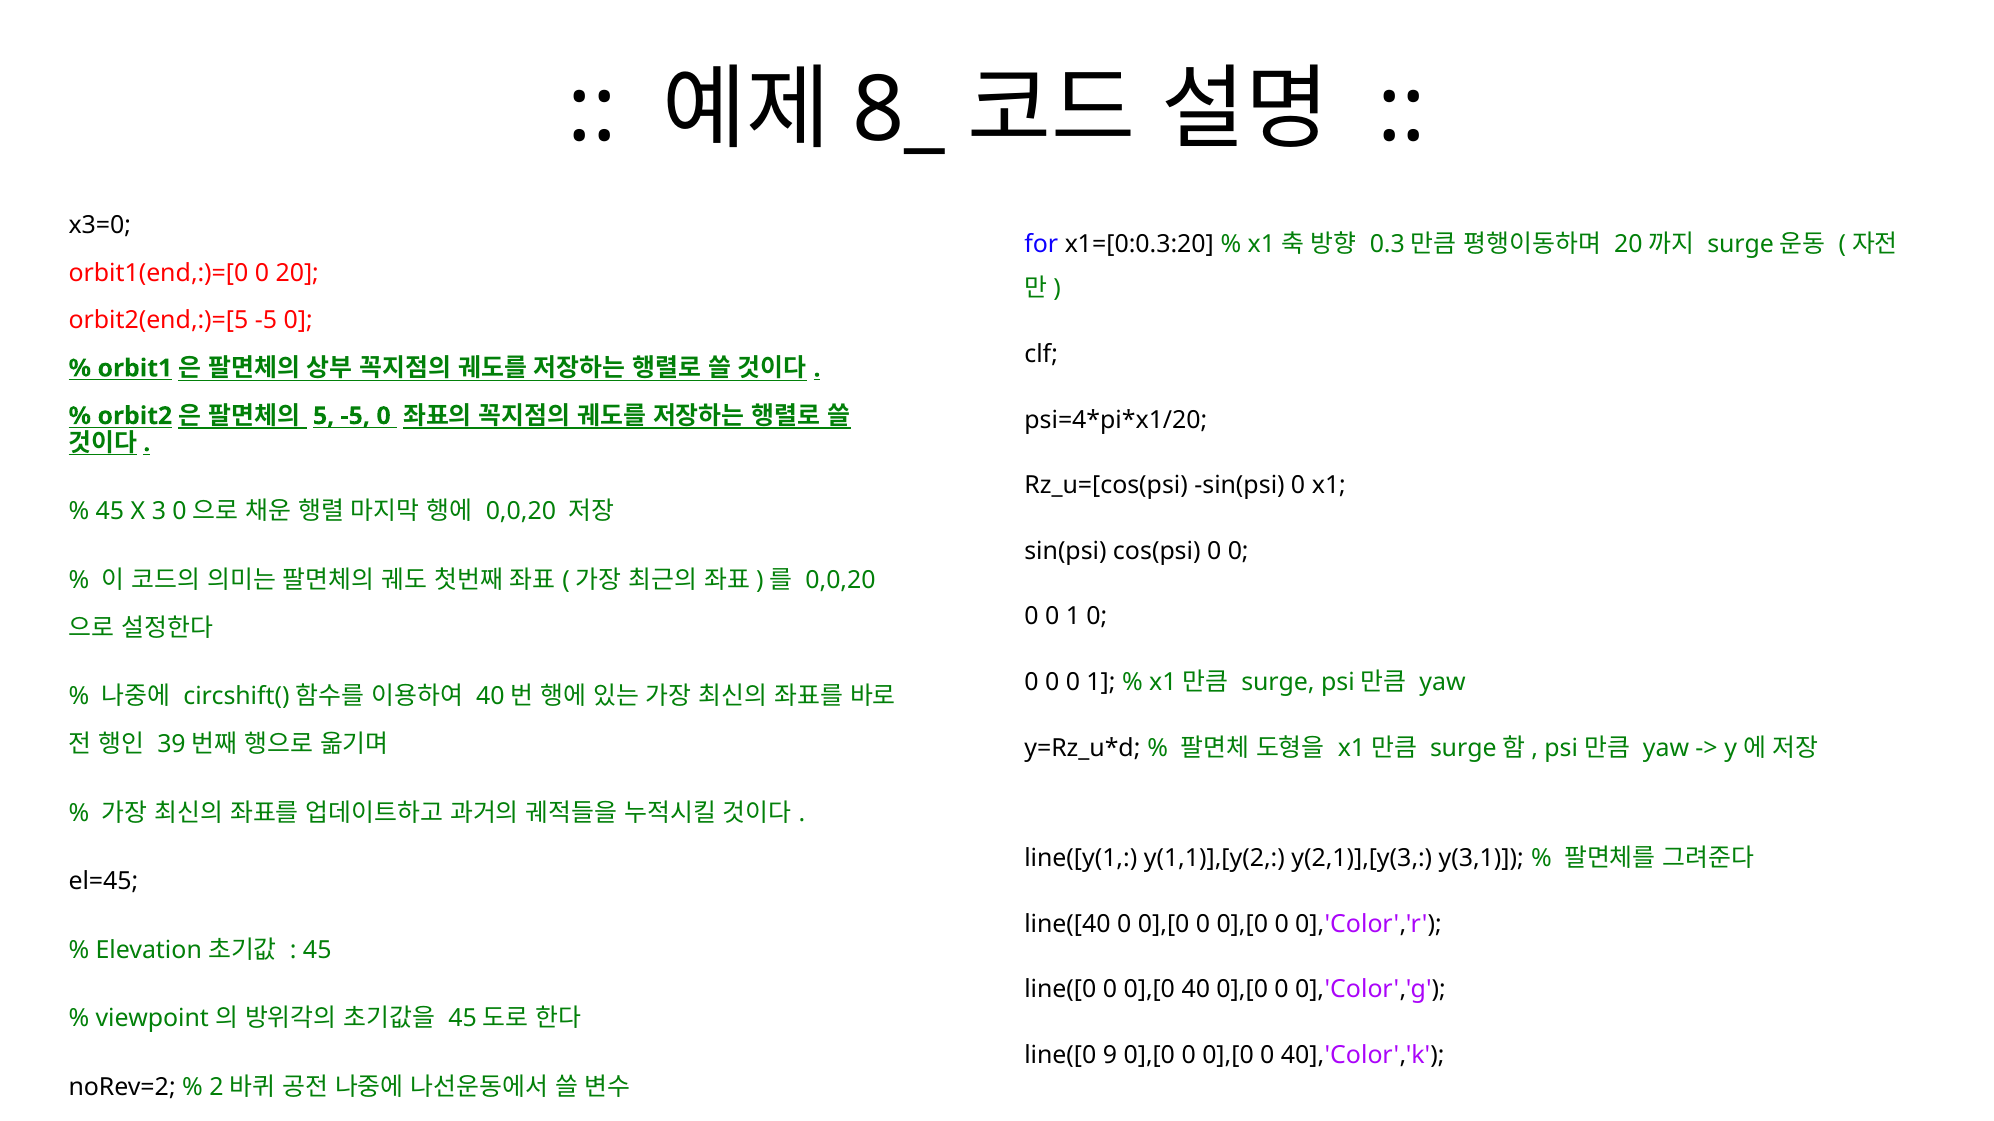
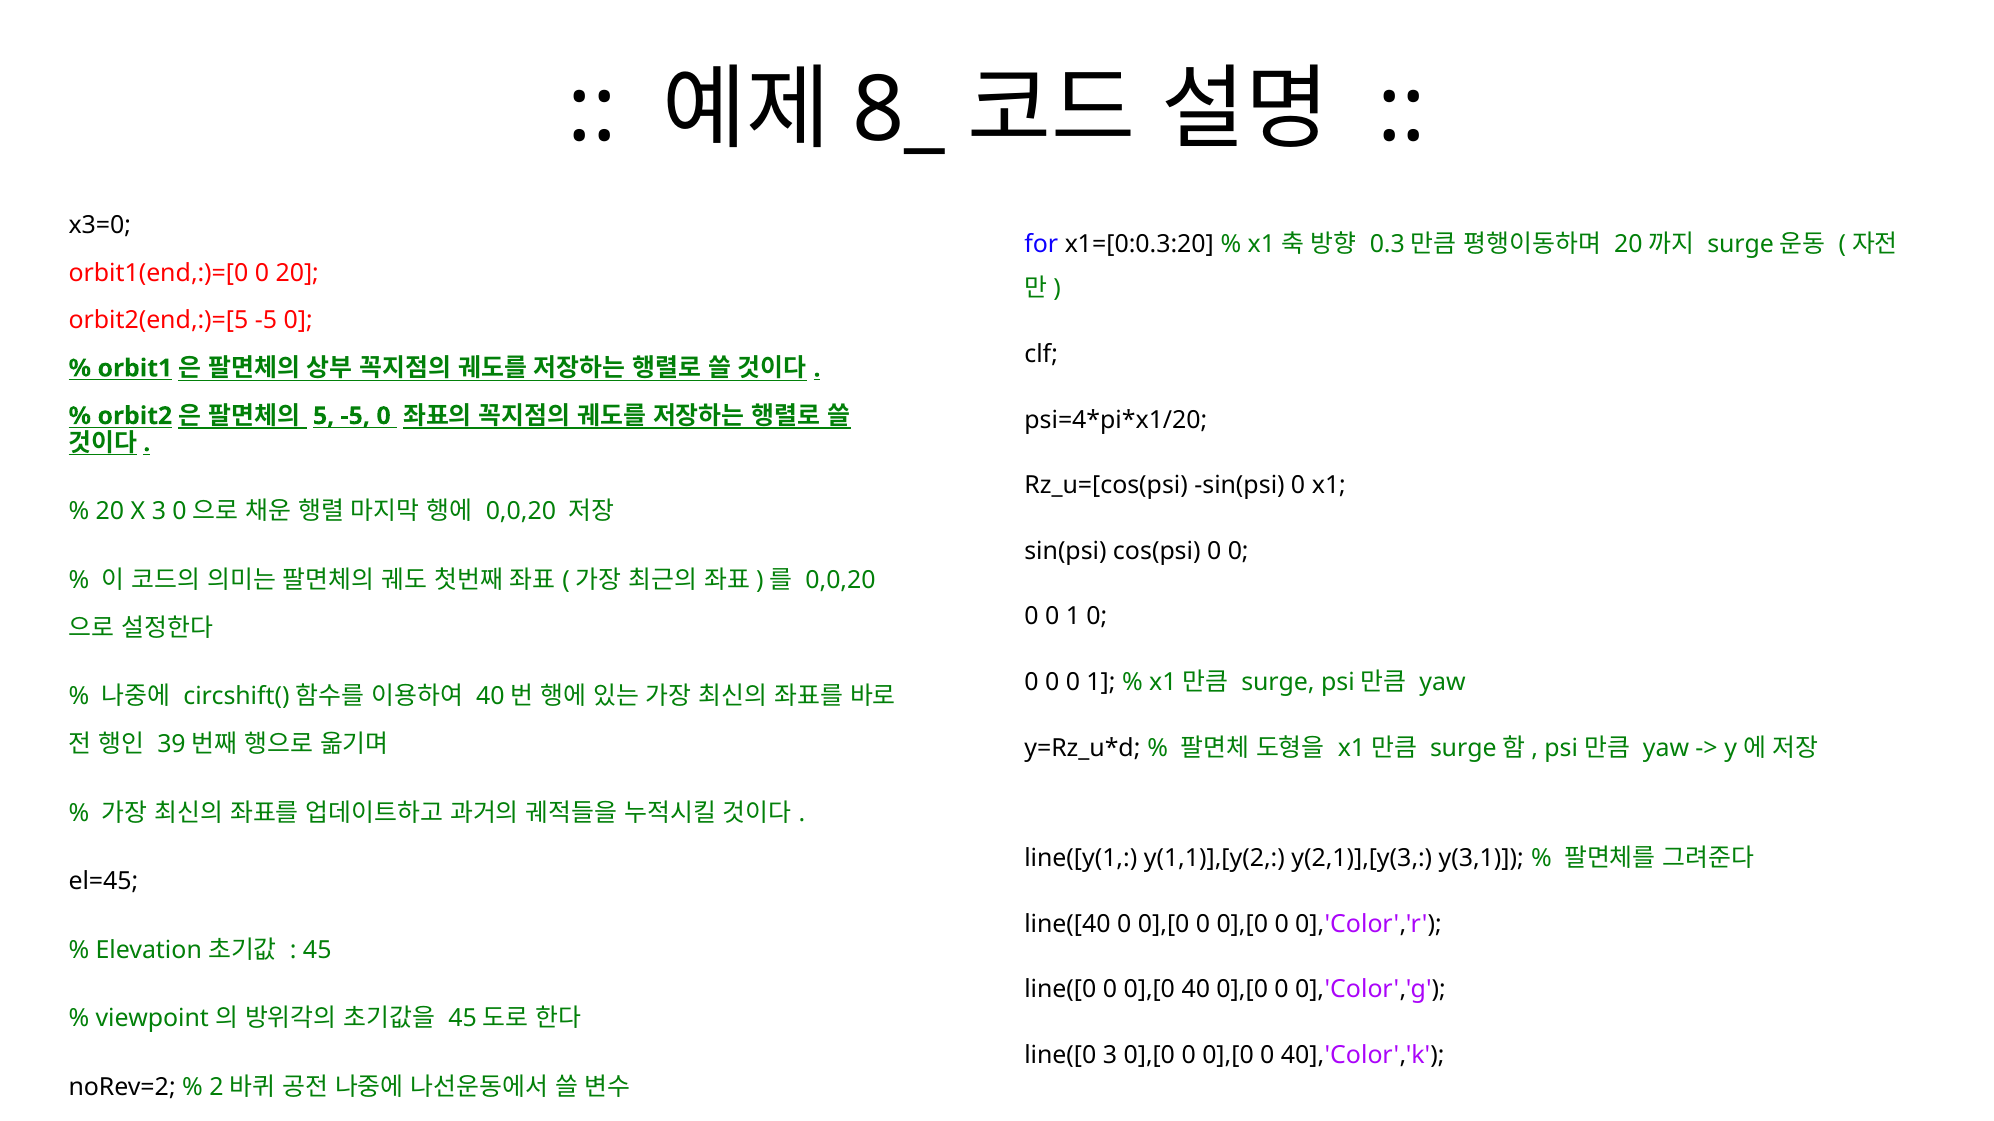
45: 45 -> 20 (110, 512)
line([0 9: 9 -> 3 (1110, 1056)
